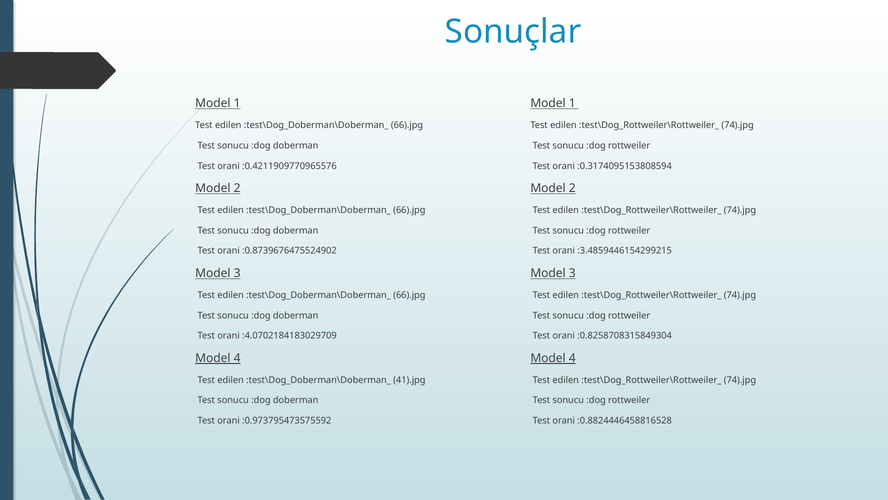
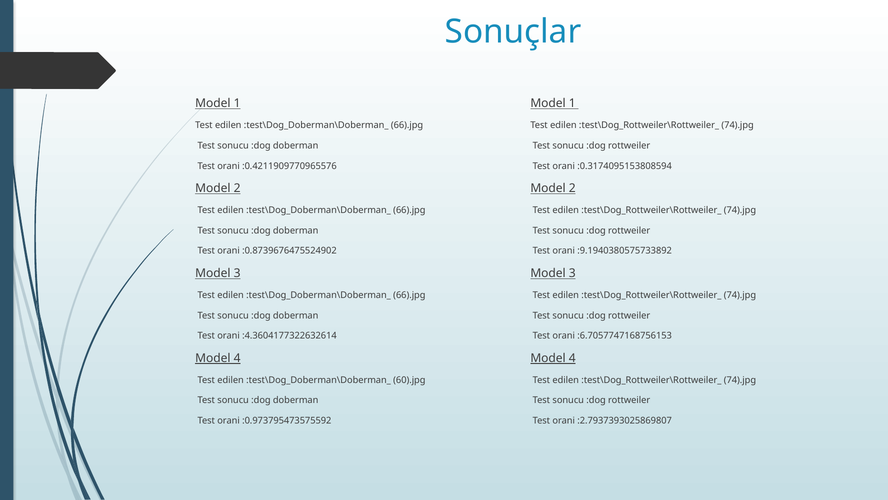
:3.4859446154299215: :3.4859446154299215 -> :9.1940380575733892 (625, 251)
:4.0702184183029709: :4.0702184183029709 -> :4.3604177322632614 (289, 336)
:0.8258708315849304: :0.8258708315849304 -> :6.7057747168756153 (625, 336)
41).jpg: 41).jpg -> 60).jpg (409, 380)
:0.8824446458816528: :0.8824446458816528 -> :2.7937393025869807 (625, 420)
